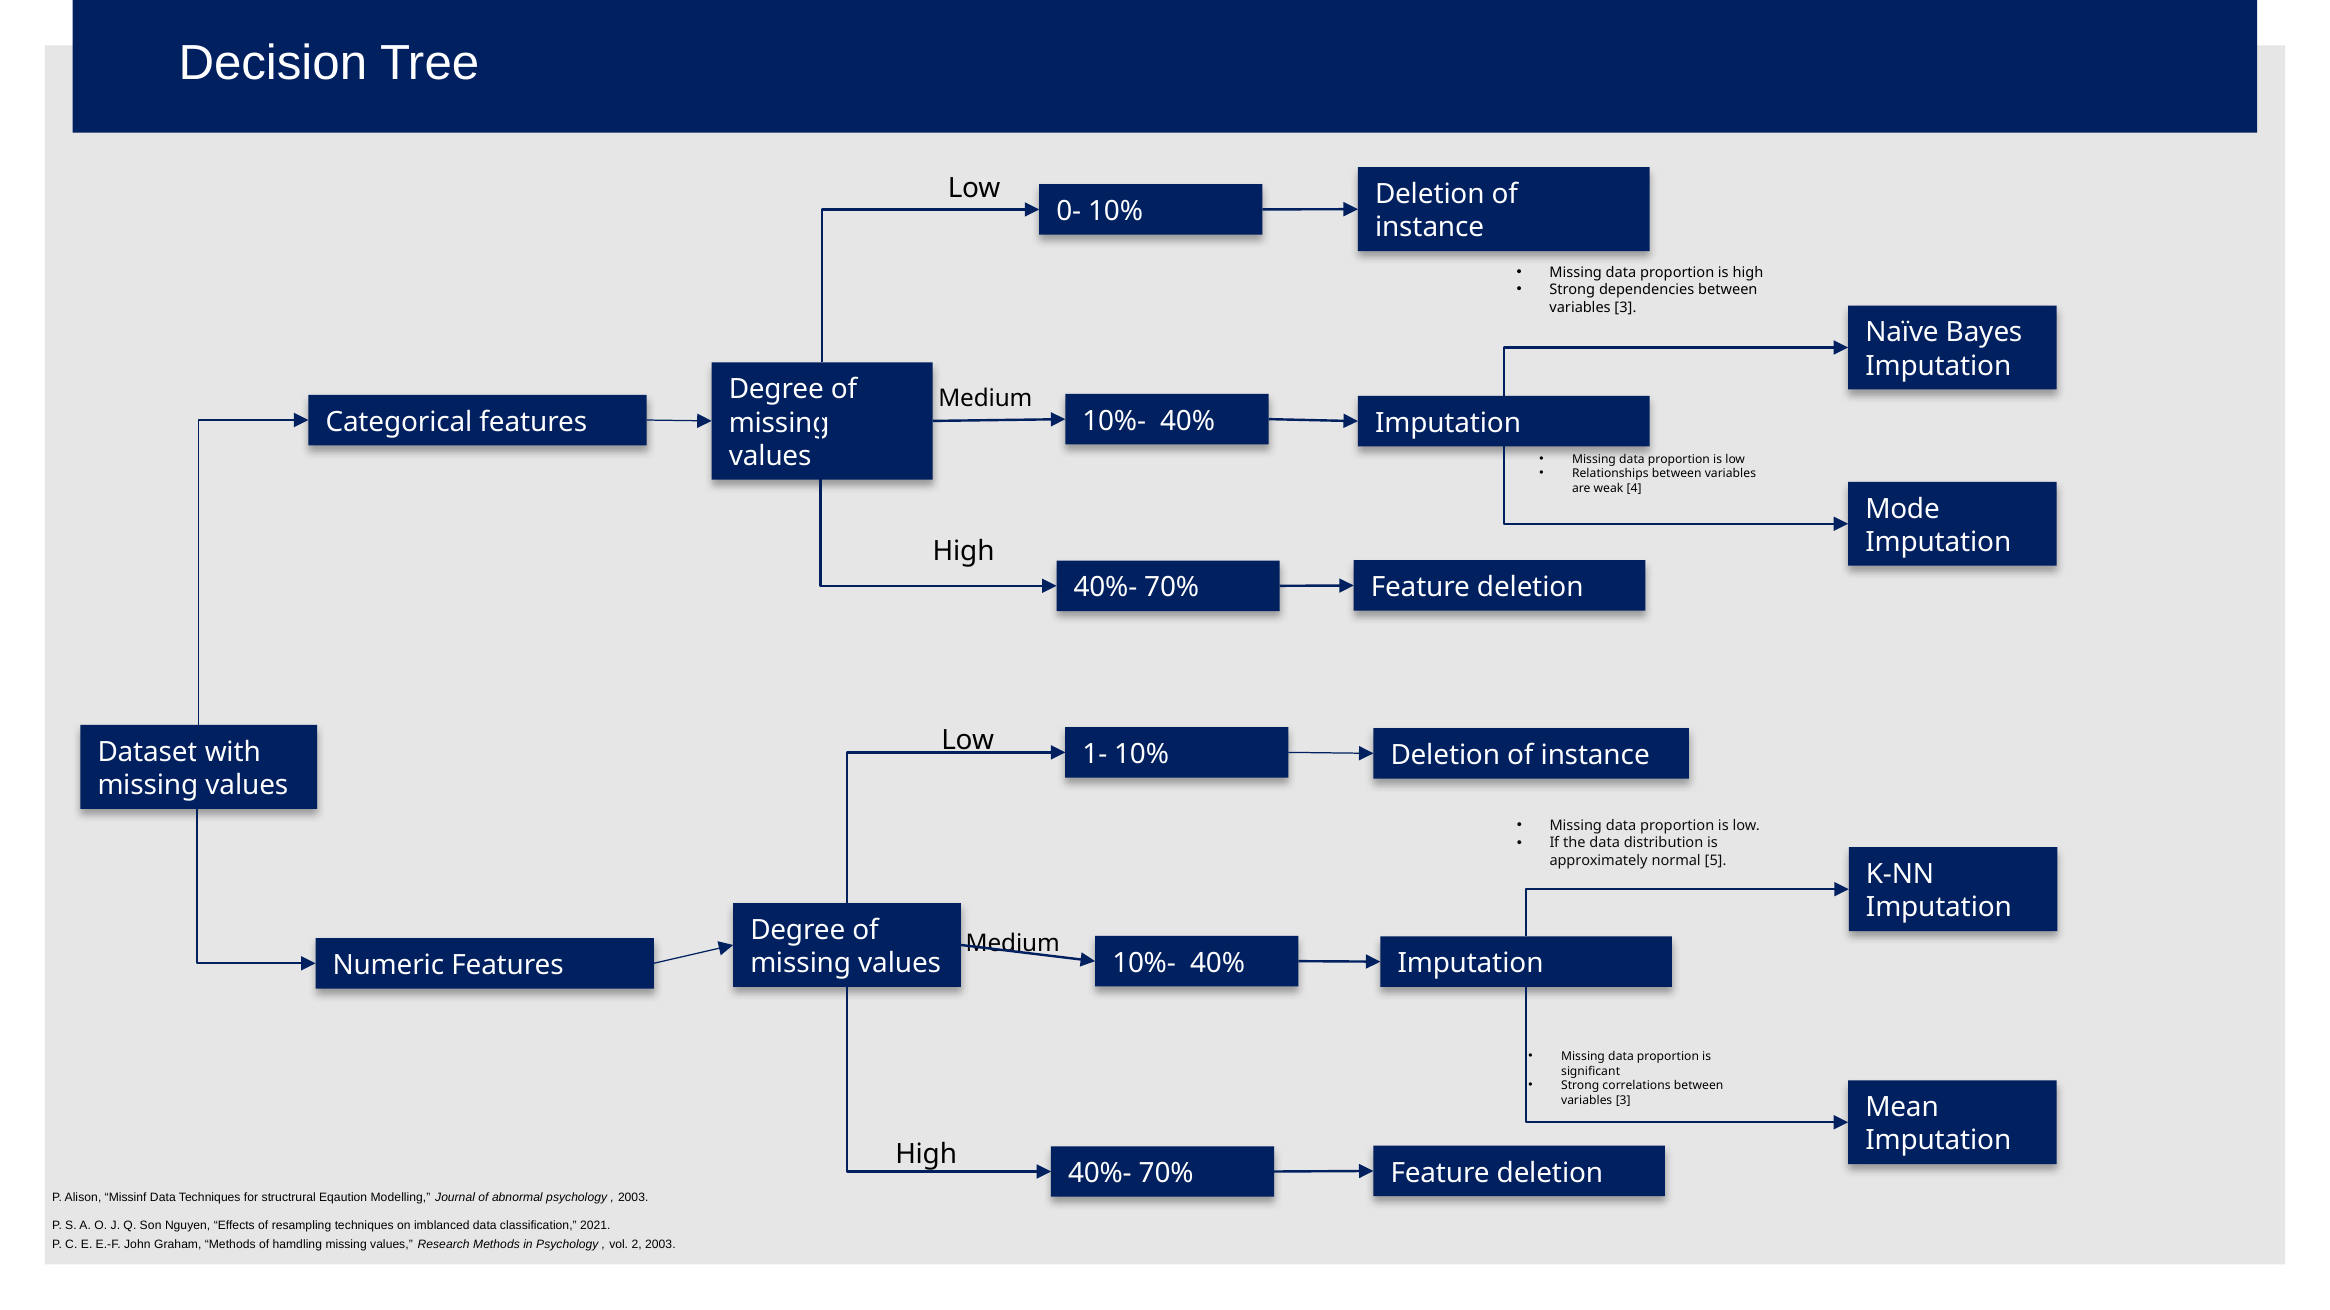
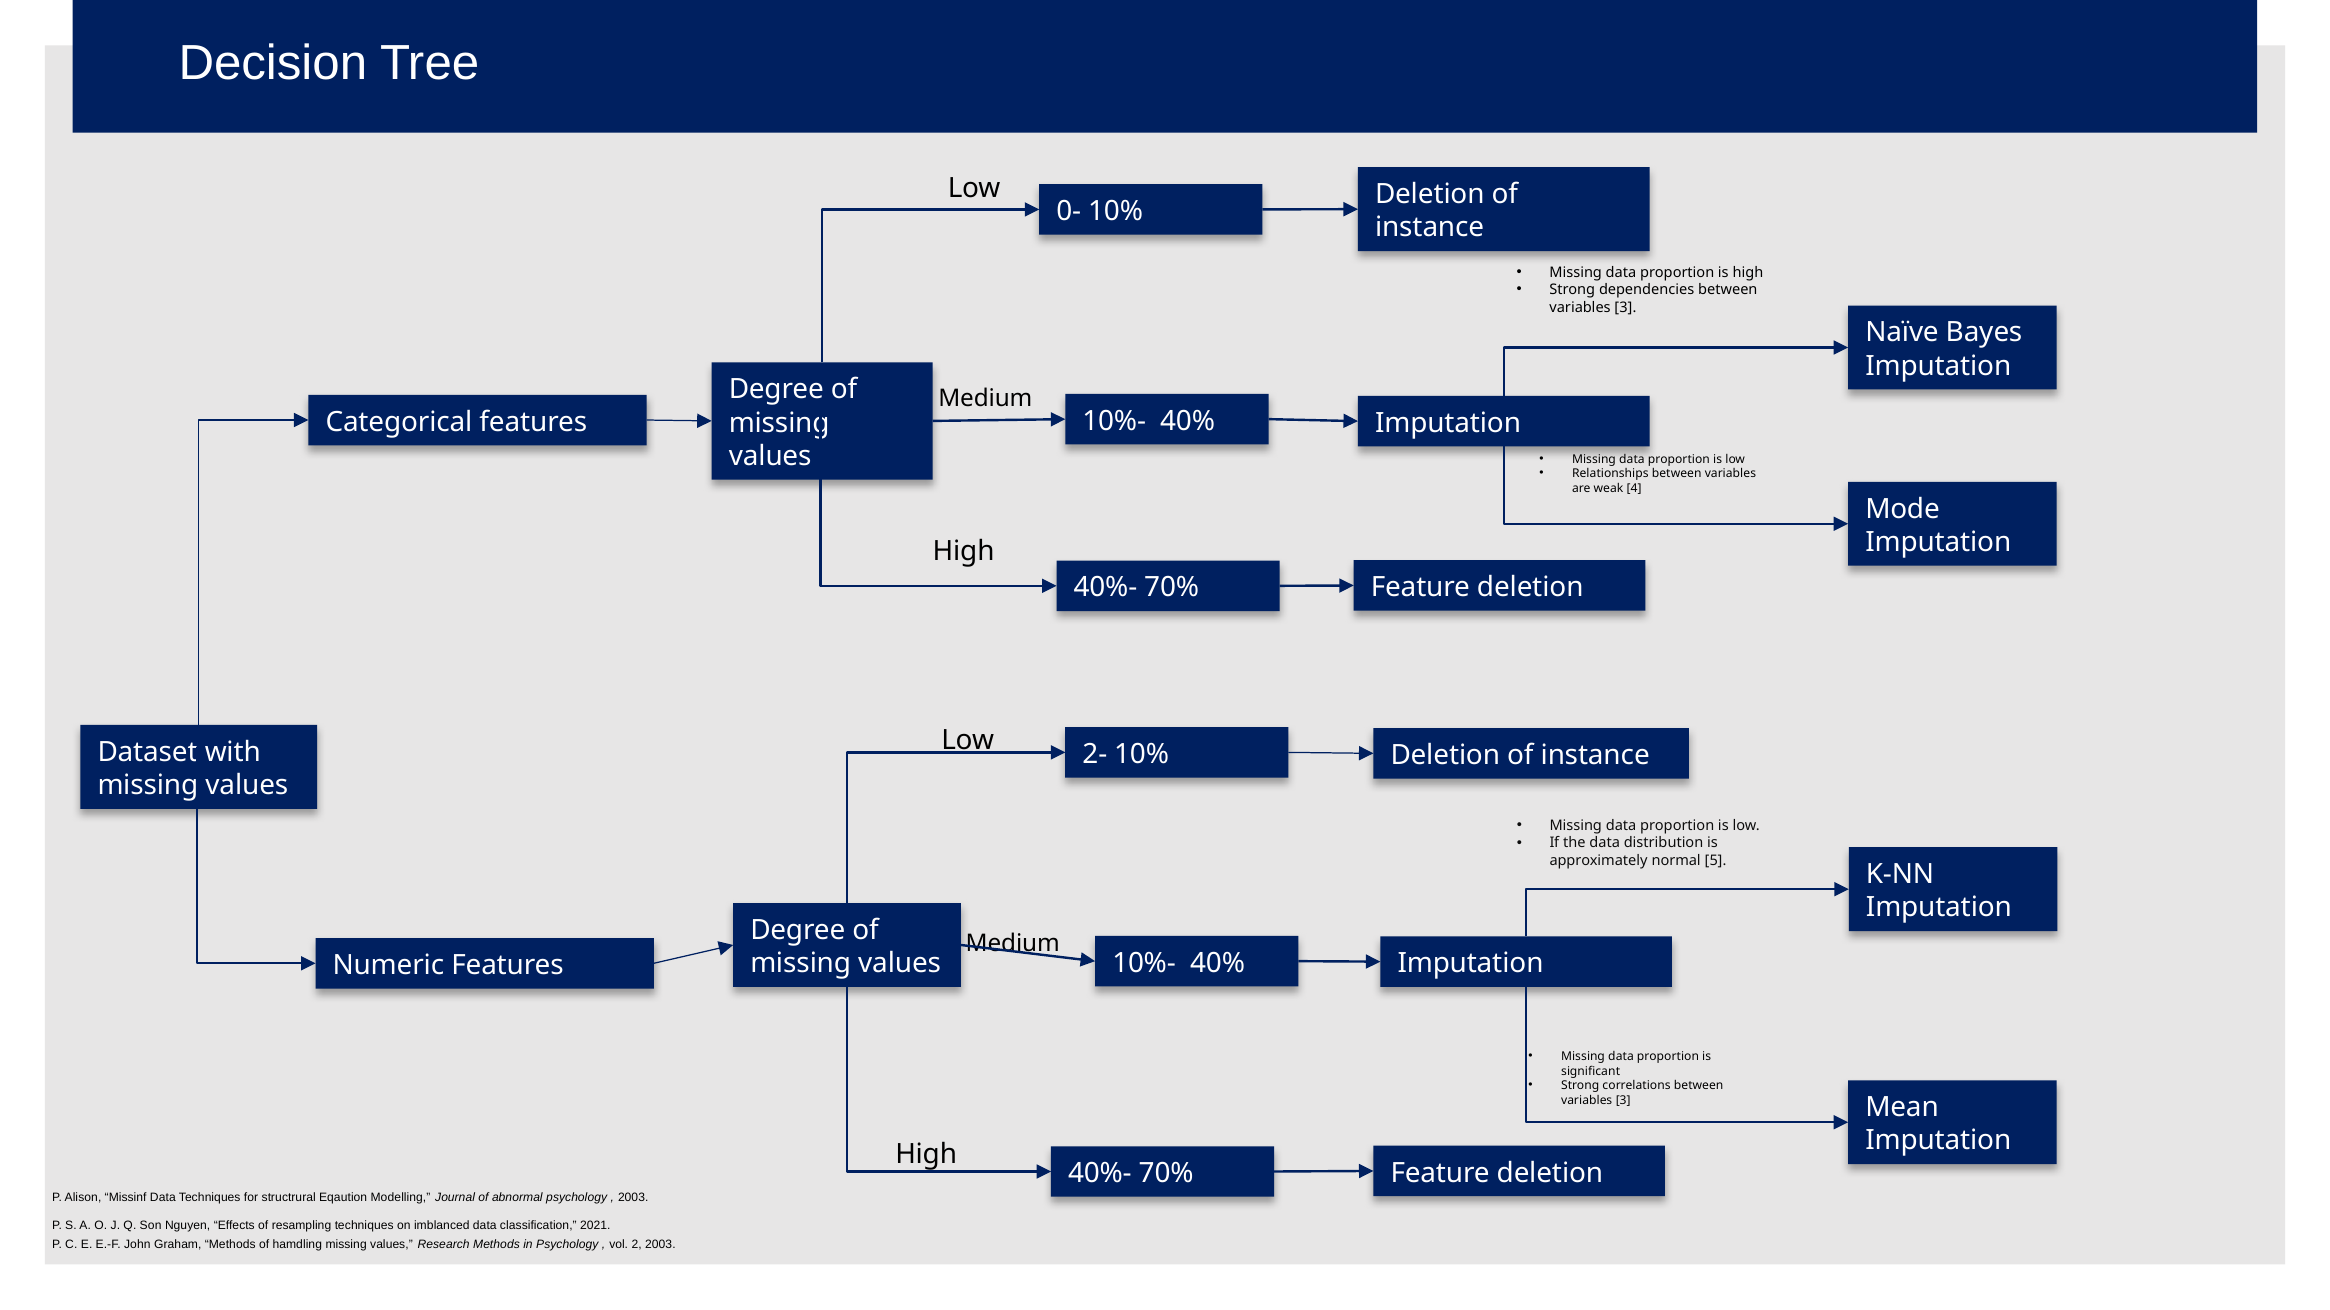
1-: 1- -> 2- (1095, 755)
